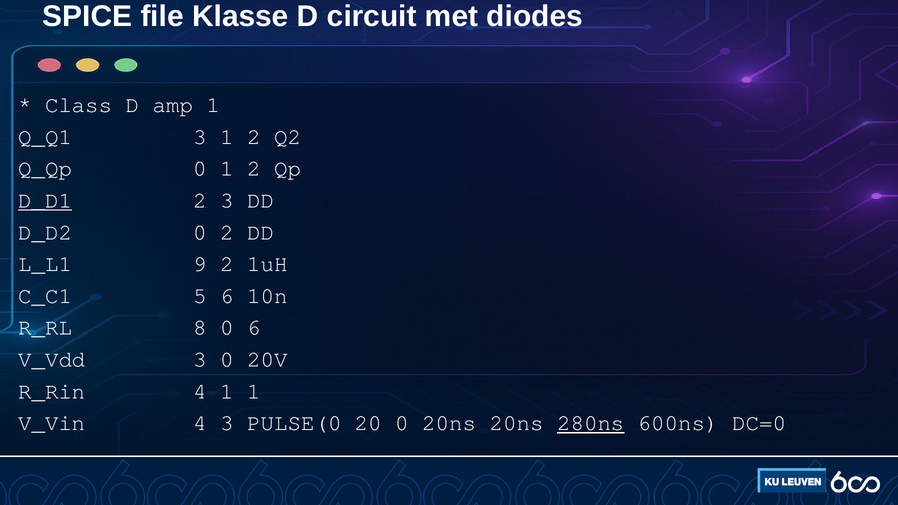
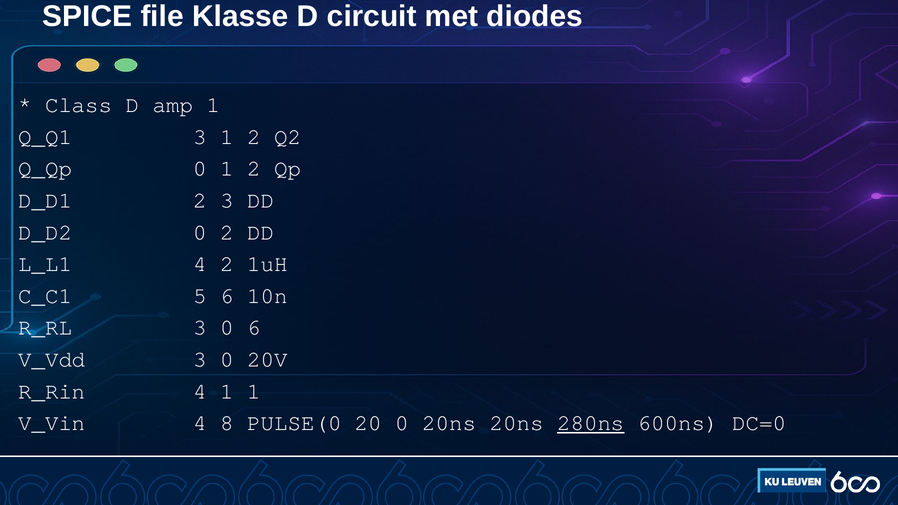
D_D1 underline: present -> none (45, 200)
L_L1 9: 9 -> 4 (200, 264)
R_RL 8: 8 -> 3 (200, 328)
4 3: 3 -> 8 (227, 423)
